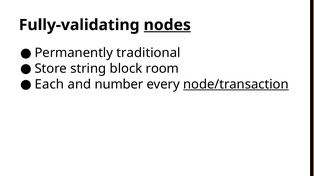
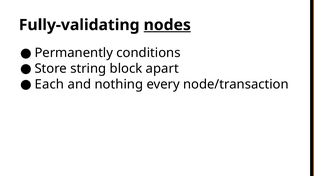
traditional: traditional -> conditions (148, 53)
room: room -> apart (162, 69)
number: number -> nothing (119, 85)
node/transaction underline: present -> none (236, 85)
